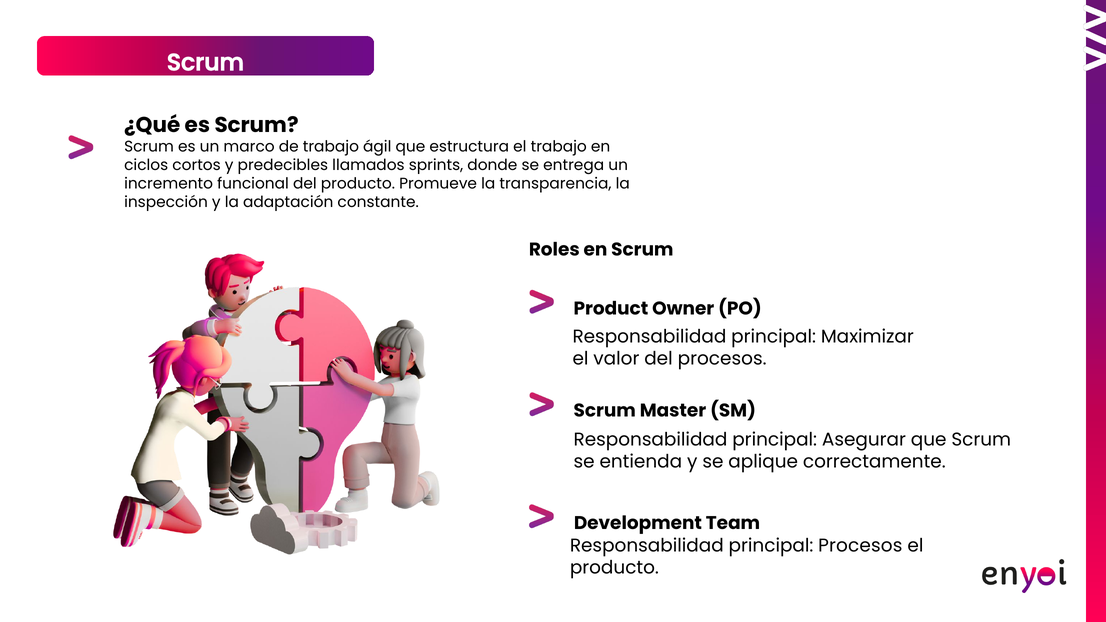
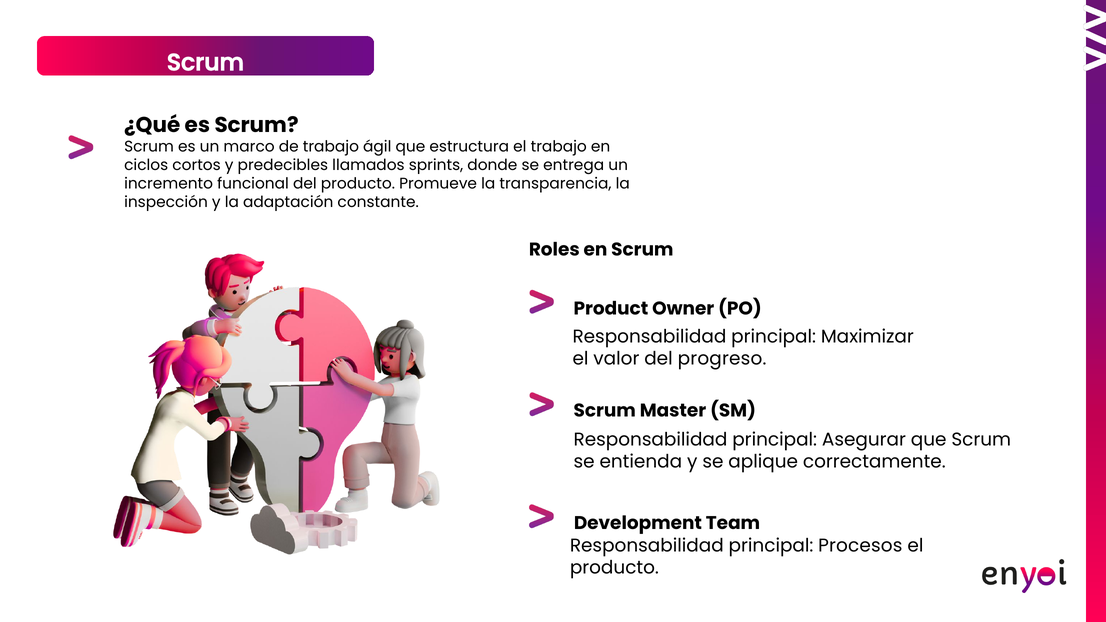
del procesos: procesos -> progreso (722, 359)
